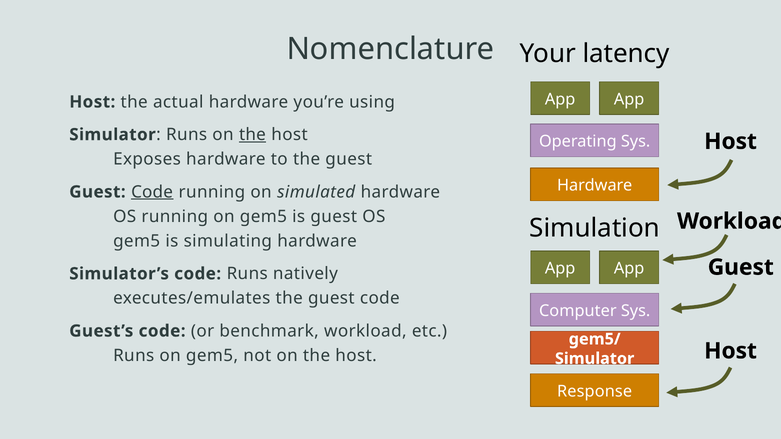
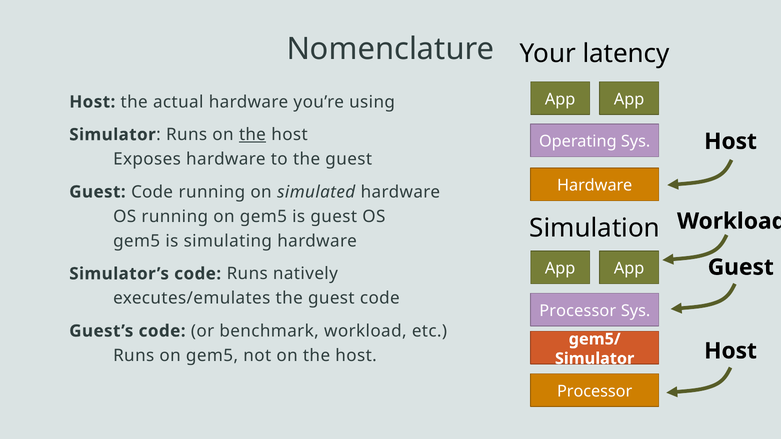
Code underline: present -> none (152, 192)
Computer: Computer -> Processor (578, 311)
Response: Response -> Processor (595, 392)
